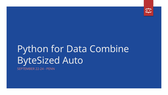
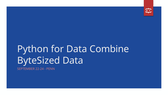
ByteSized Auto: Auto -> Data (73, 60)
